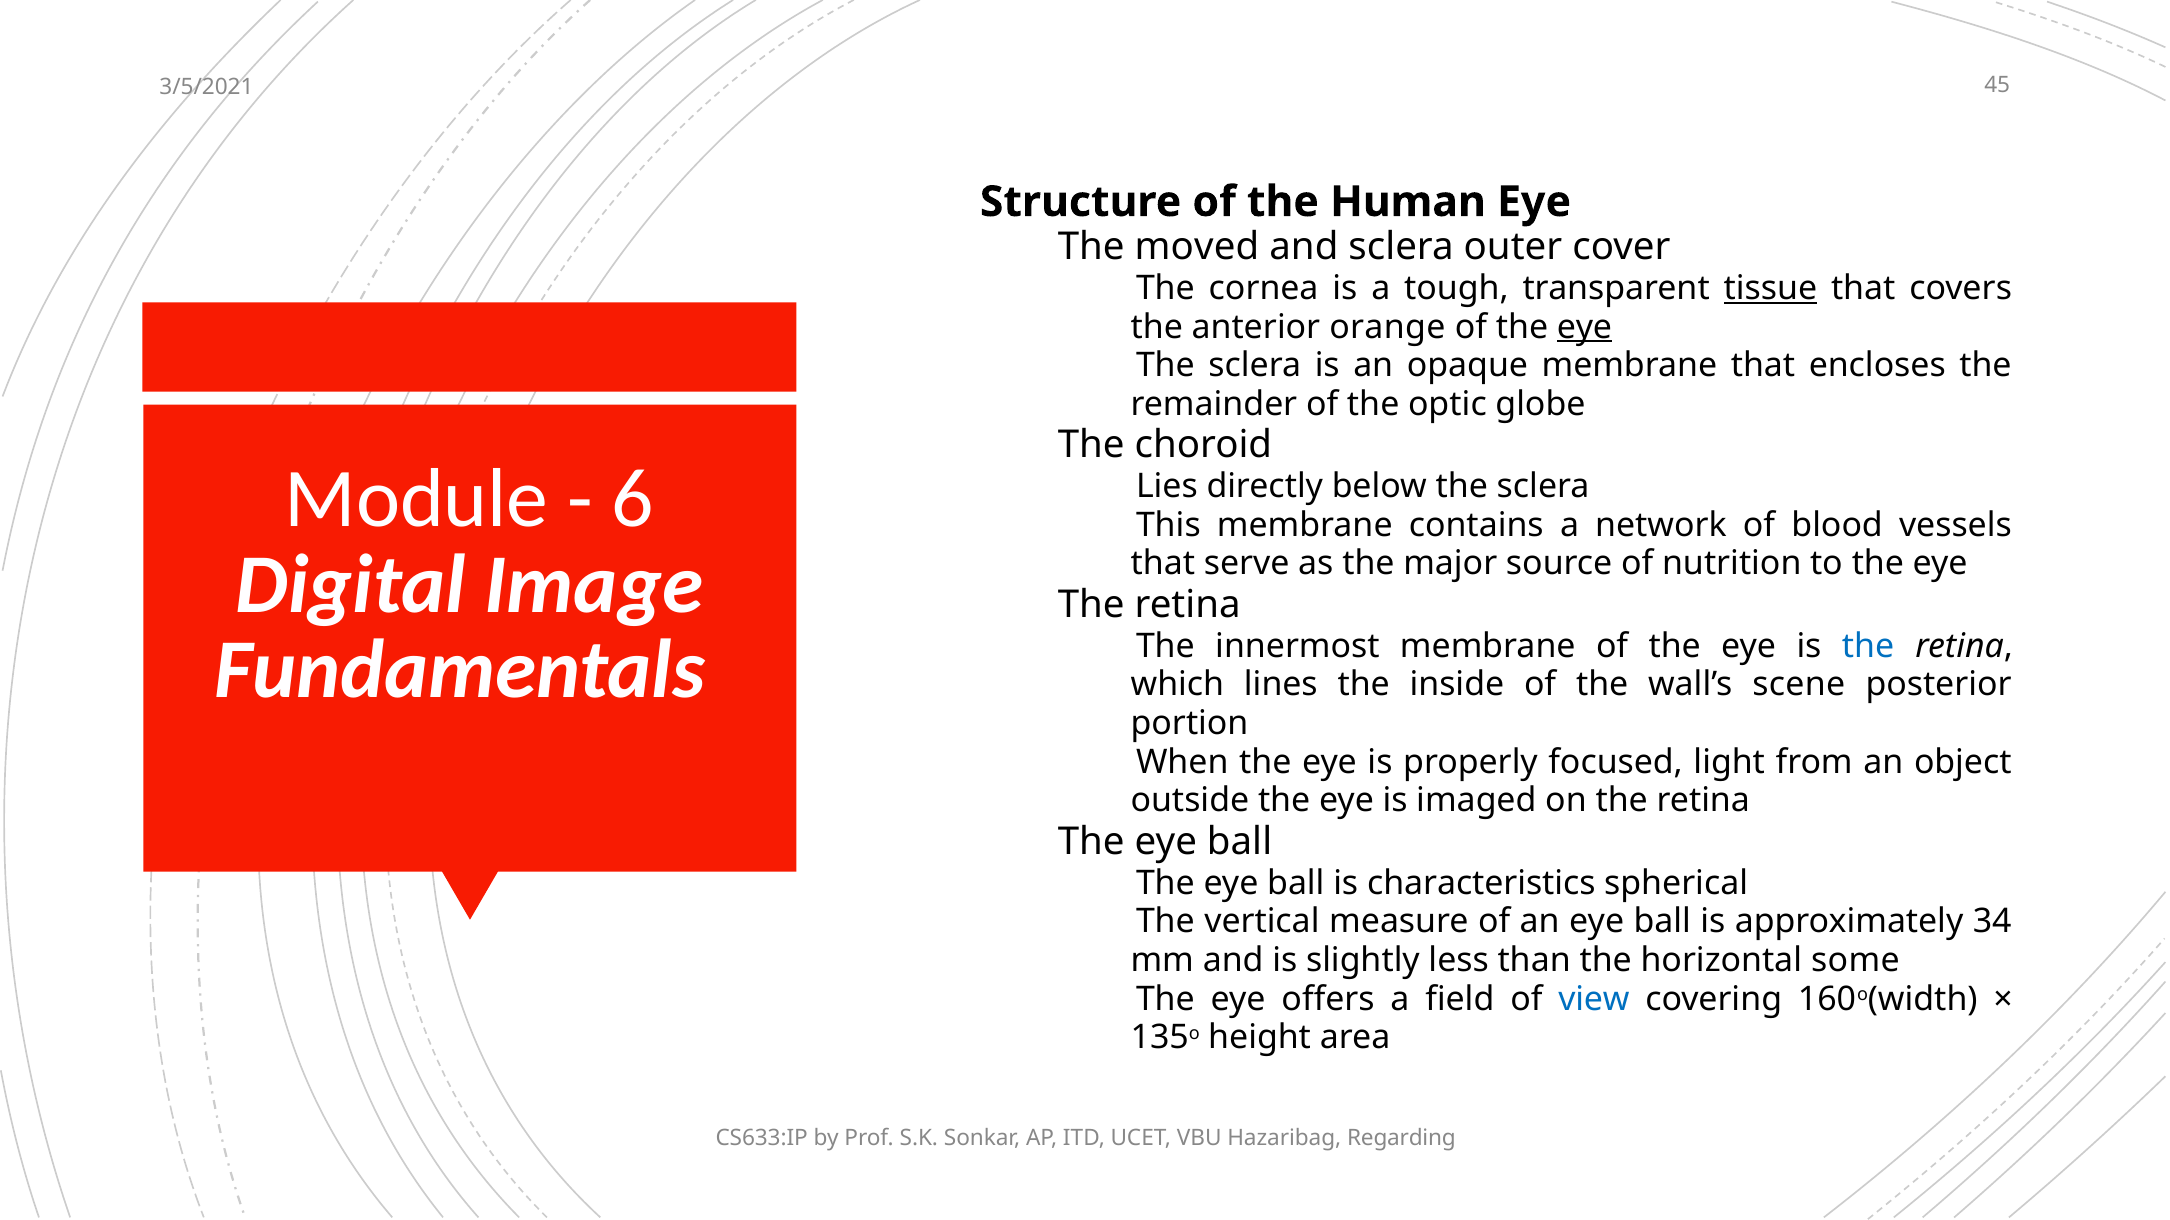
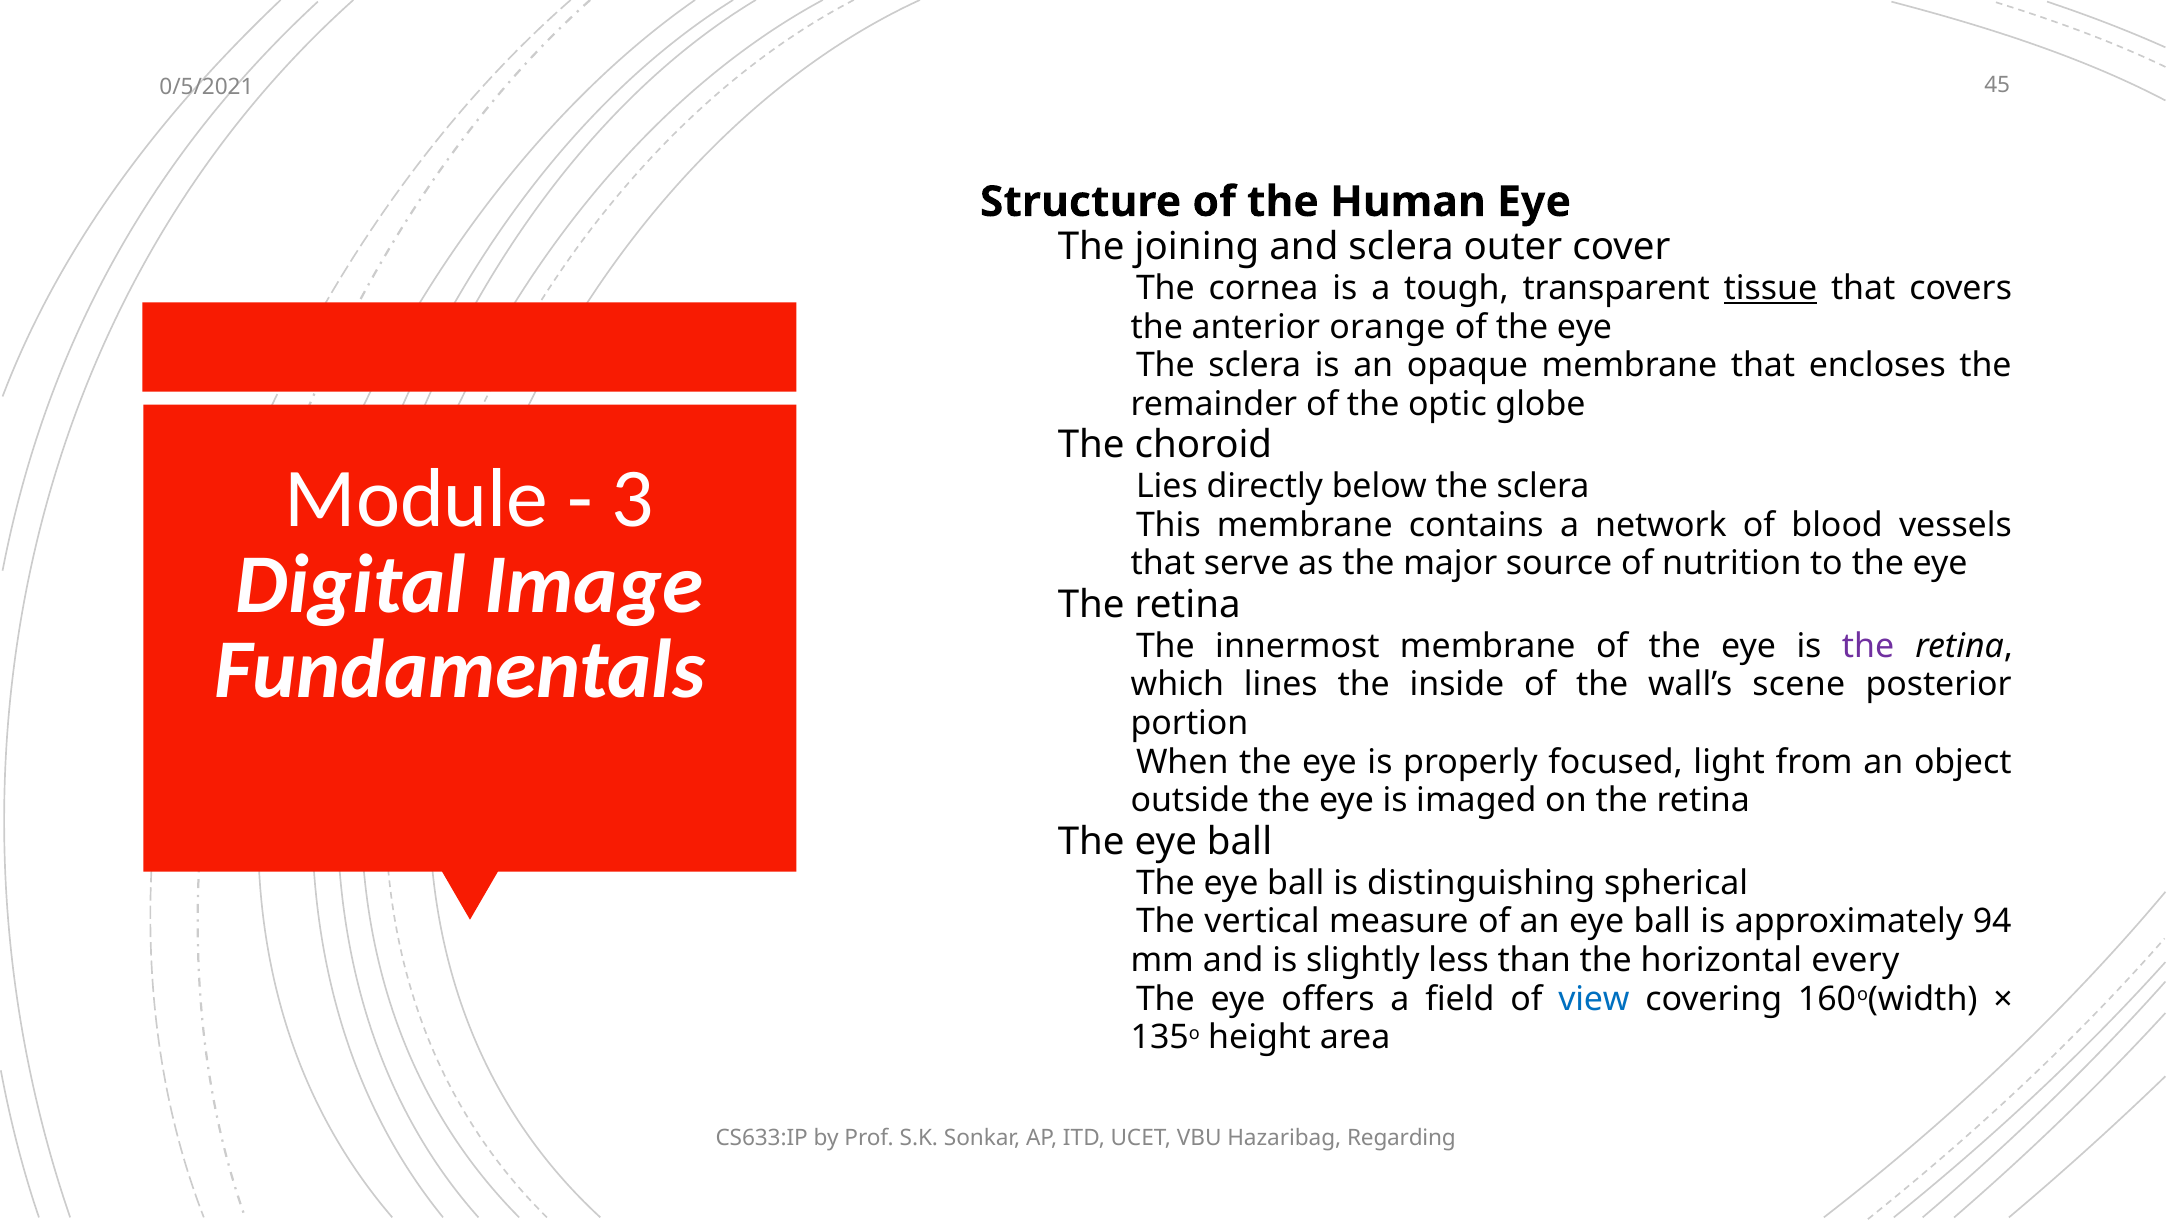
3/5/2021: 3/5/2021 -> 0/5/2021 (207, 87)
moved: moved -> joining (1197, 247)
eye underline: present -> none (1584, 327)
6: 6 -> 3 (633, 500)
the colour: blue -> purple (1868, 646)
characteristics: characteristics -> distinguishing (1481, 883)
34: 34 -> 94 (1992, 922)
some: some -> every (1855, 961)
